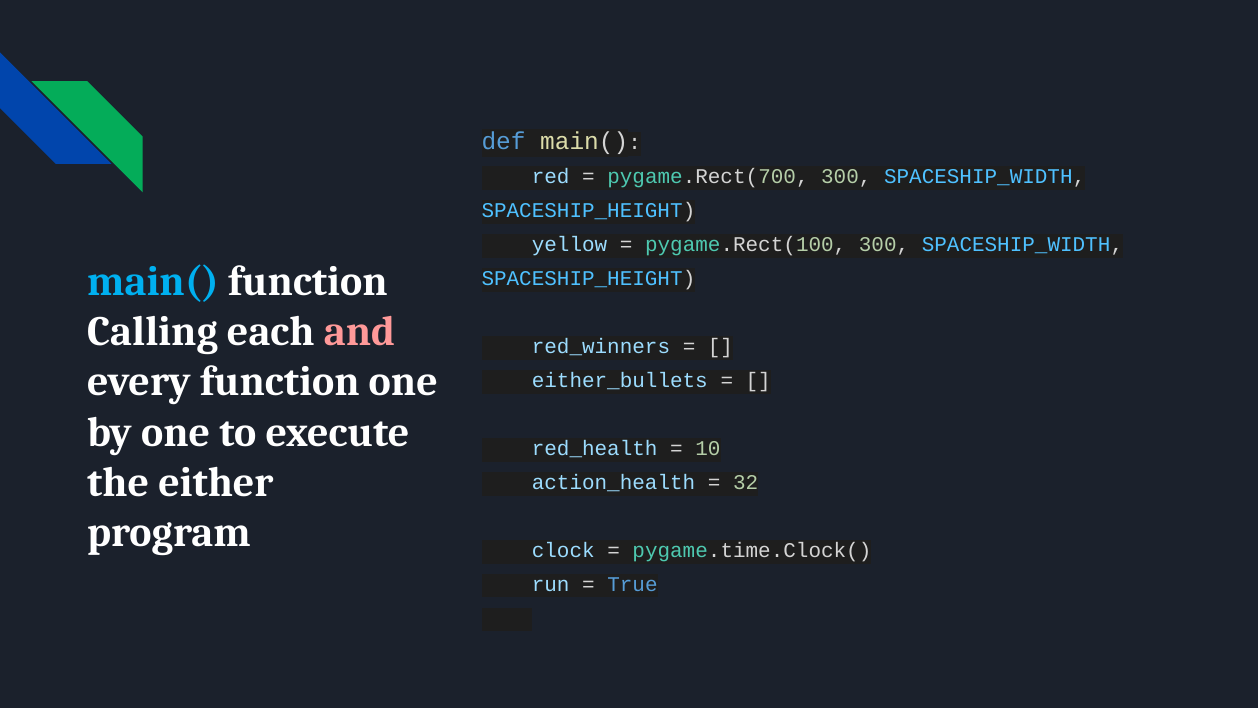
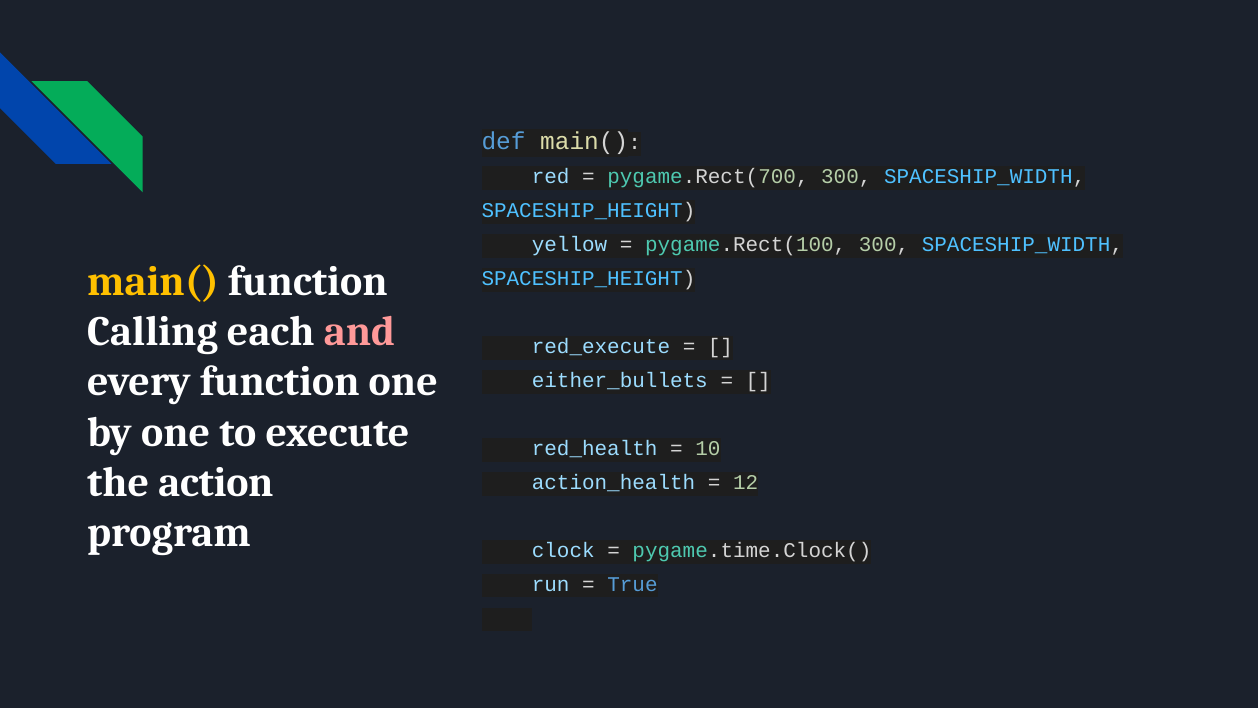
main( colour: light blue -> yellow (153, 281)
red_winners: red_winners -> red_execute (601, 346)
either: either -> action (216, 482)
32: 32 -> 12 (746, 482)
